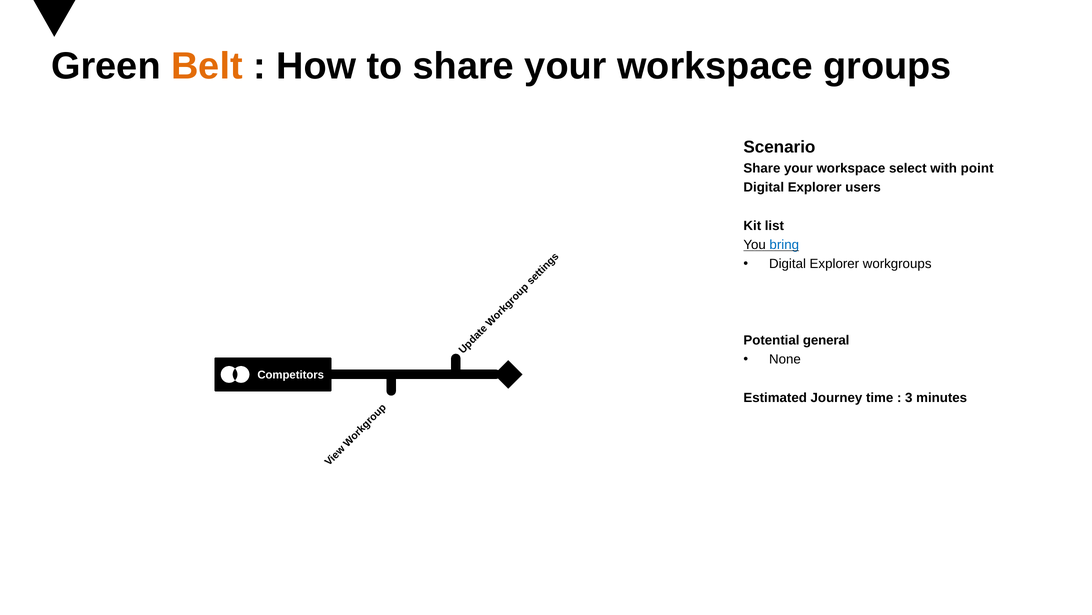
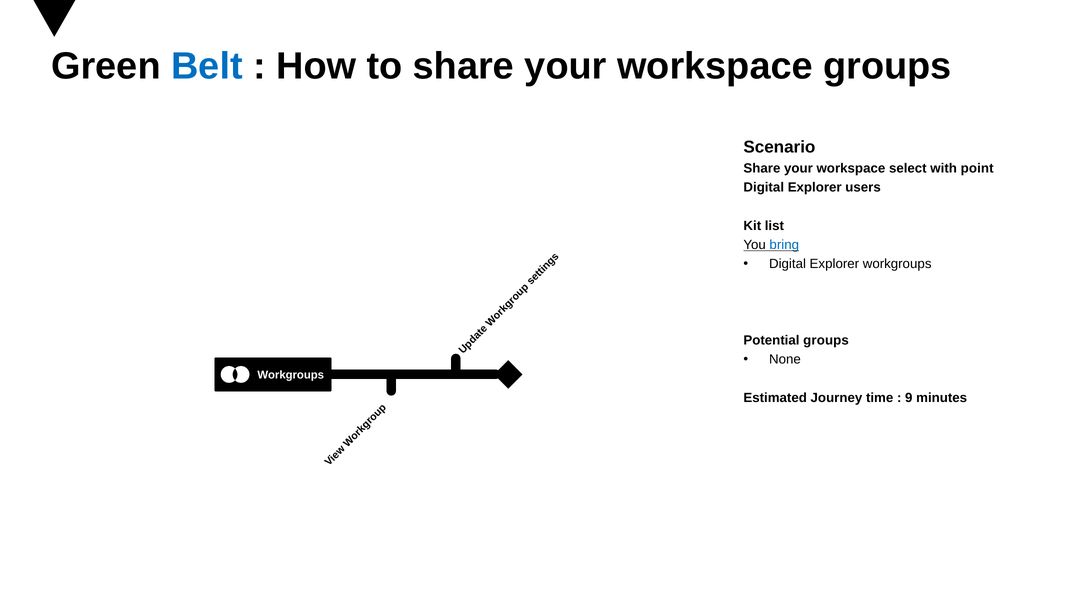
Belt colour: orange -> blue (207, 66)
Potential general: general -> groups (826, 340)
Competitors: Competitors -> Workgroups (291, 375)
3: 3 -> 9 (909, 397)
